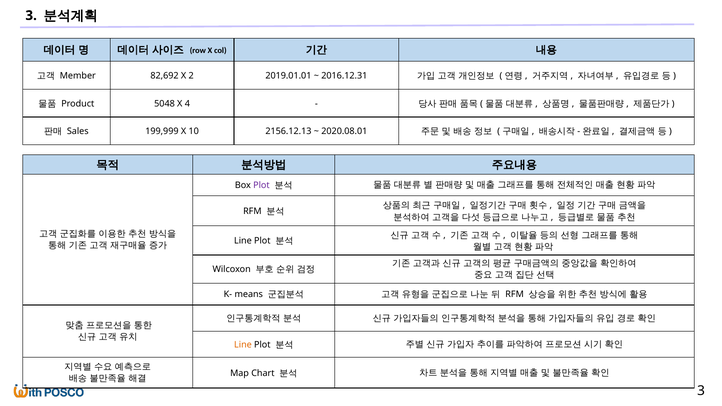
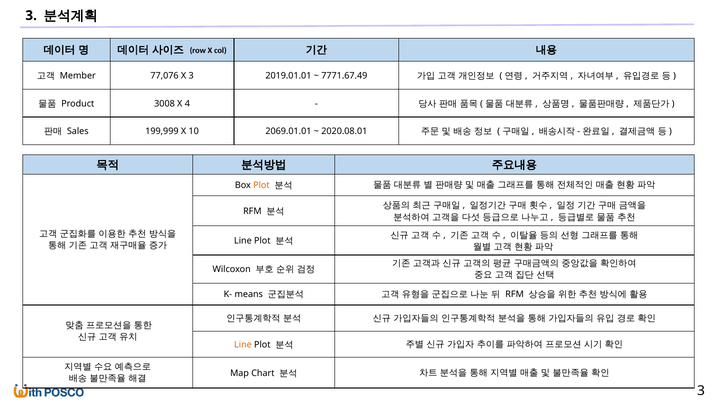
82,692: 82,692 -> 77,076 (165, 76)
X 2: 2 -> 3 (191, 76)
2016.12.31: 2016.12.31 -> 7771.67.49 (344, 76)
5048: 5048 -> 3008 (165, 104)
2156.12.13: 2156.12.13 -> 2069.01.01 (288, 131)
Plot colour: purple -> orange (261, 186)
